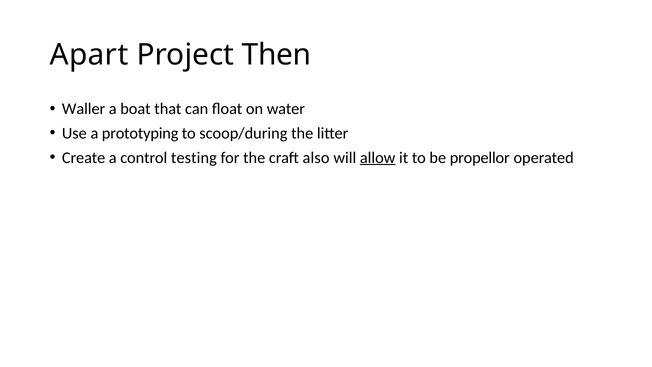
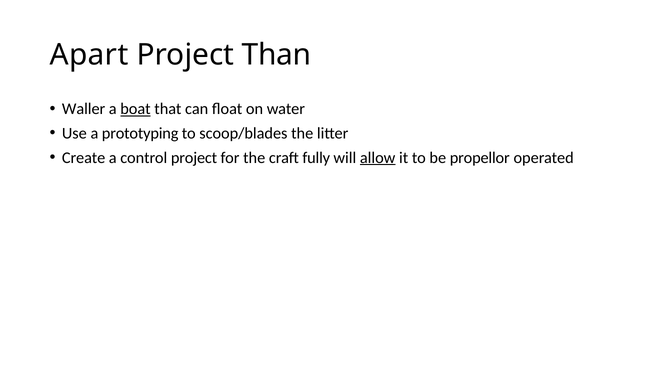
Then: Then -> Than (277, 55)
boat underline: none -> present (135, 109)
scoop/during: scoop/during -> scoop/blades (243, 133)
control testing: testing -> project (194, 158)
also: also -> fully (316, 158)
